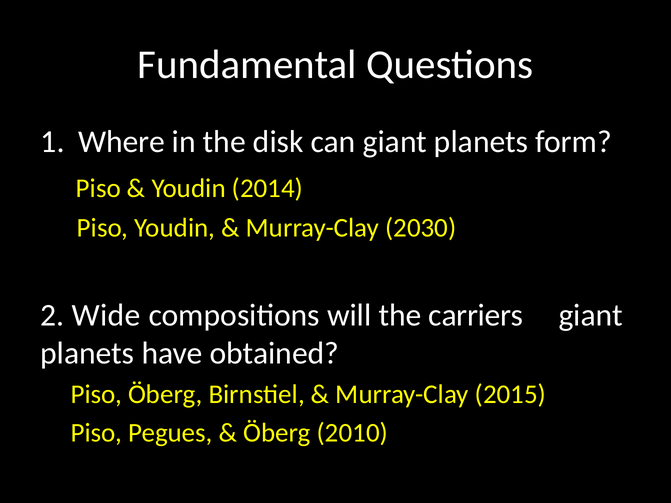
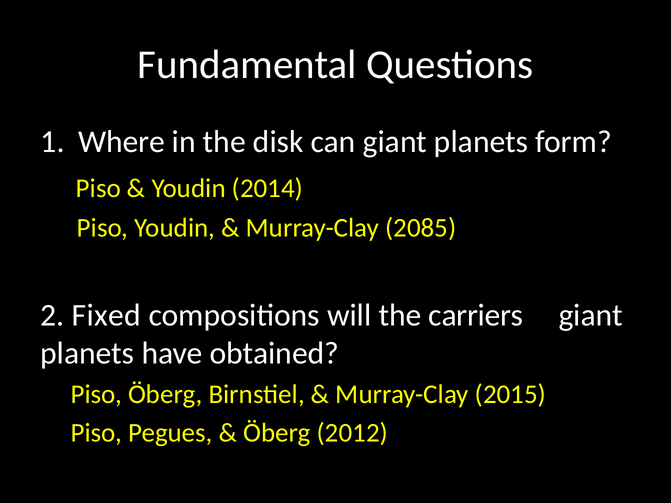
2030: 2030 -> 2085 (421, 228)
Wide: Wide -> Fixed (106, 316)
2010: 2010 -> 2012 (352, 433)
